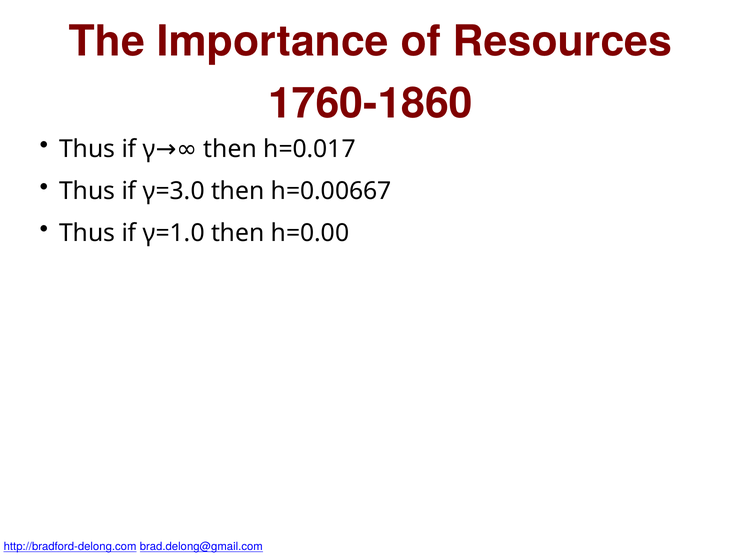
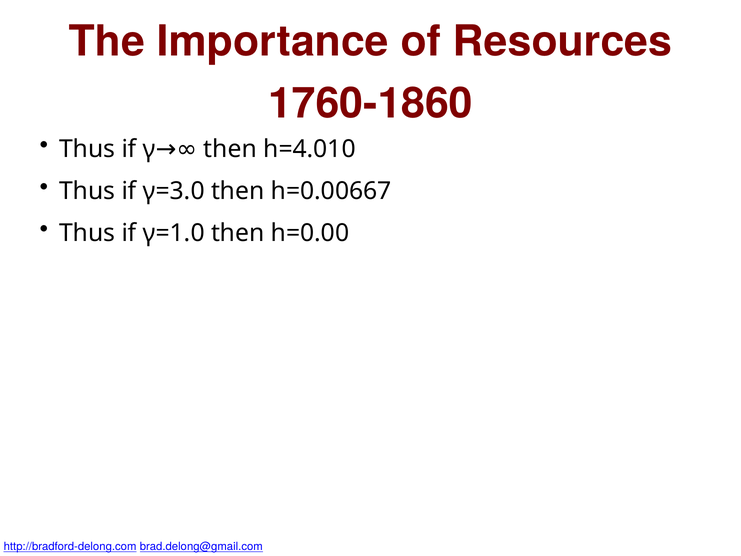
h=0.017: h=0.017 -> h=4.010 (309, 149)
